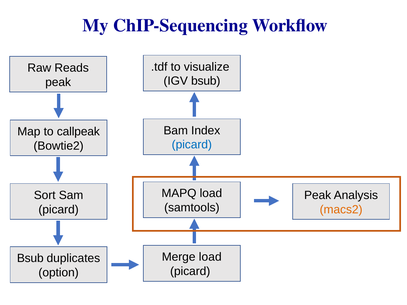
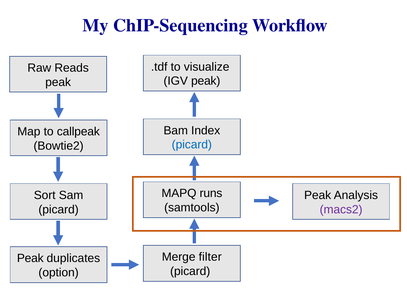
IGV bsub: bsub -> peak (206, 81)
MAPQ load: load -> runs (211, 194)
macs2 colour: orange -> purple (341, 210)
Merge load: load -> filter (210, 257)
Bsub: Bsub -> Peak (30, 259)
